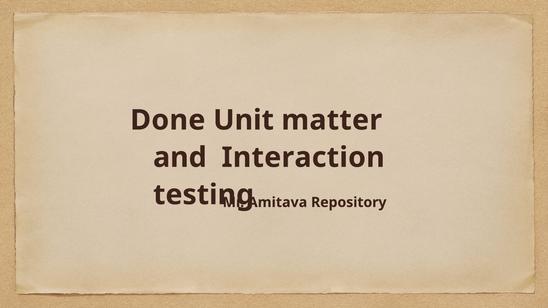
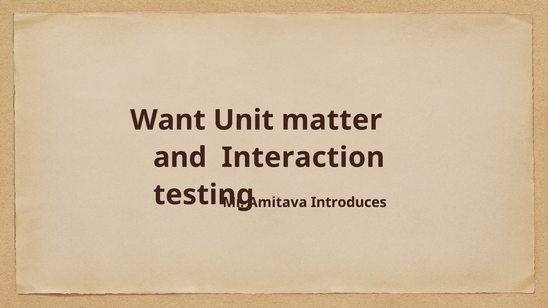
Done: Done -> Want (168, 120)
Repository: Repository -> Introduces (349, 203)
